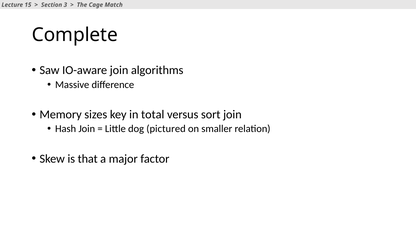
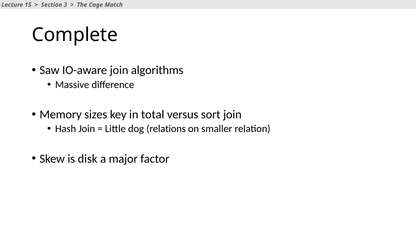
pictured: pictured -> relations (166, 129)
that: that -> disk (88, 159)
